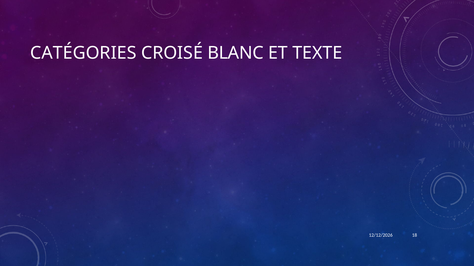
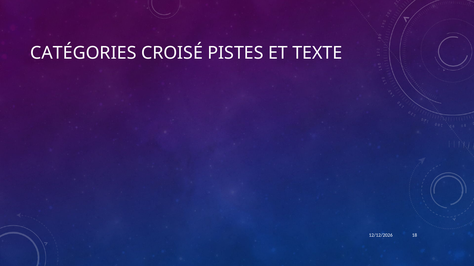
BLANC: BLANC -> PISTES (236, 53)
